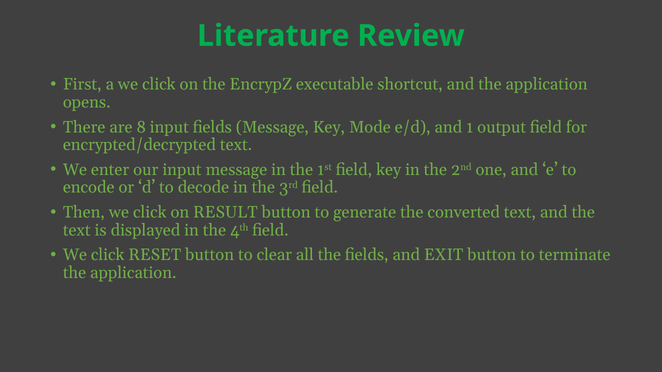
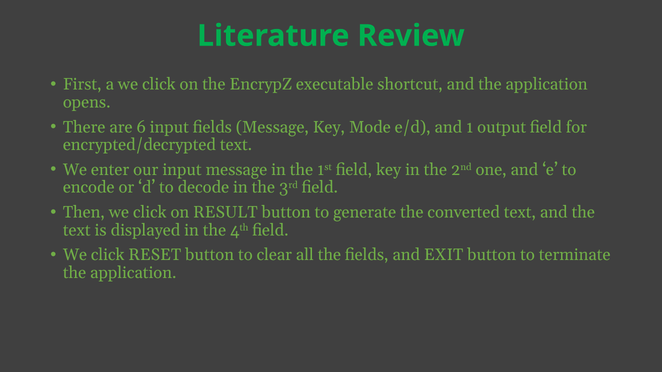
8: 8 -> 6 (141, 127)
